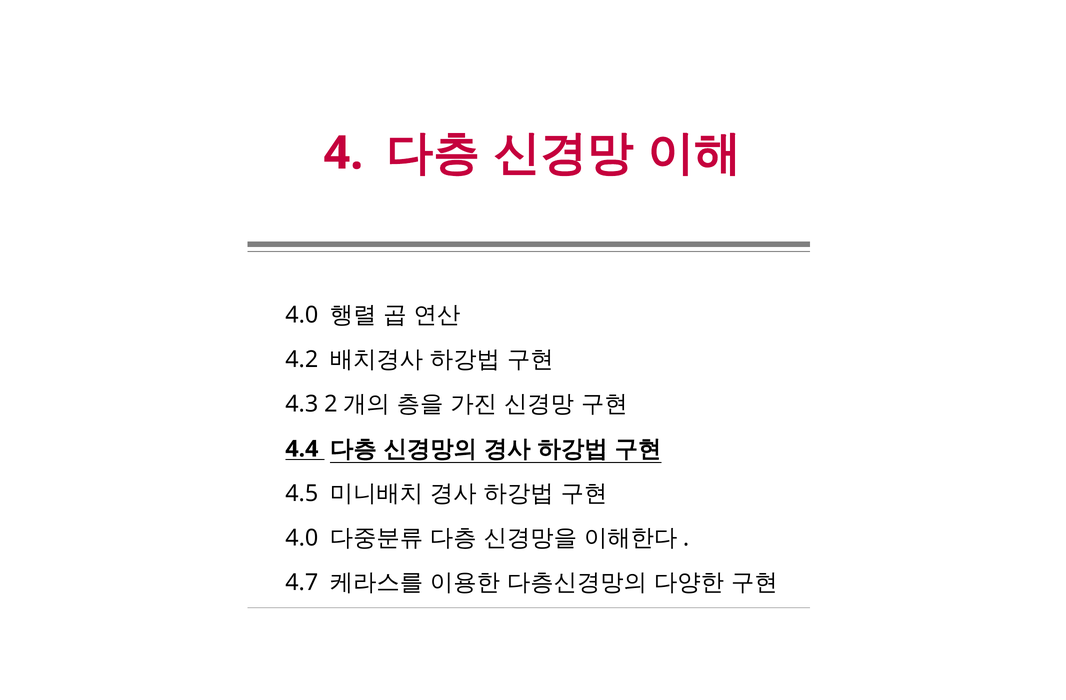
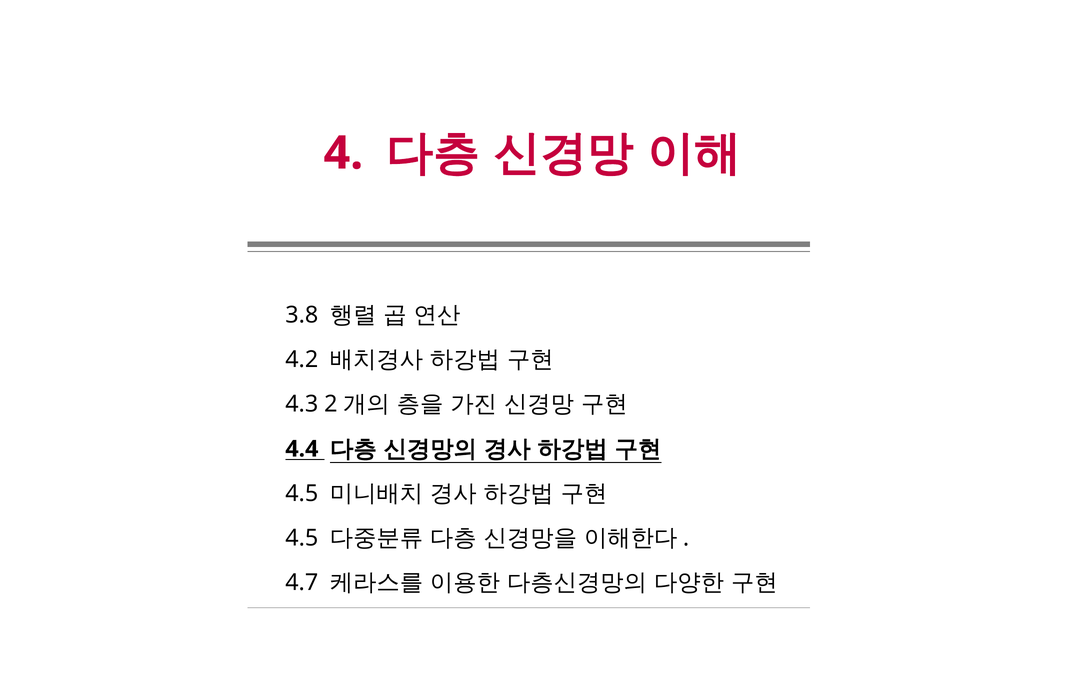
4.0: 4.0 -> 3.8 (302, 315)
4.0: 4.0 -> 4.5 (302, 538)
